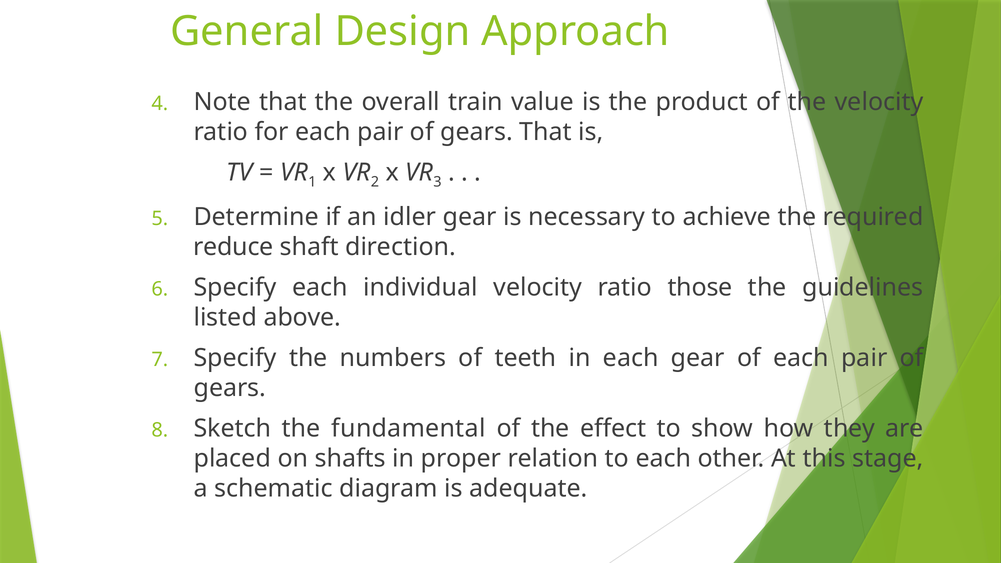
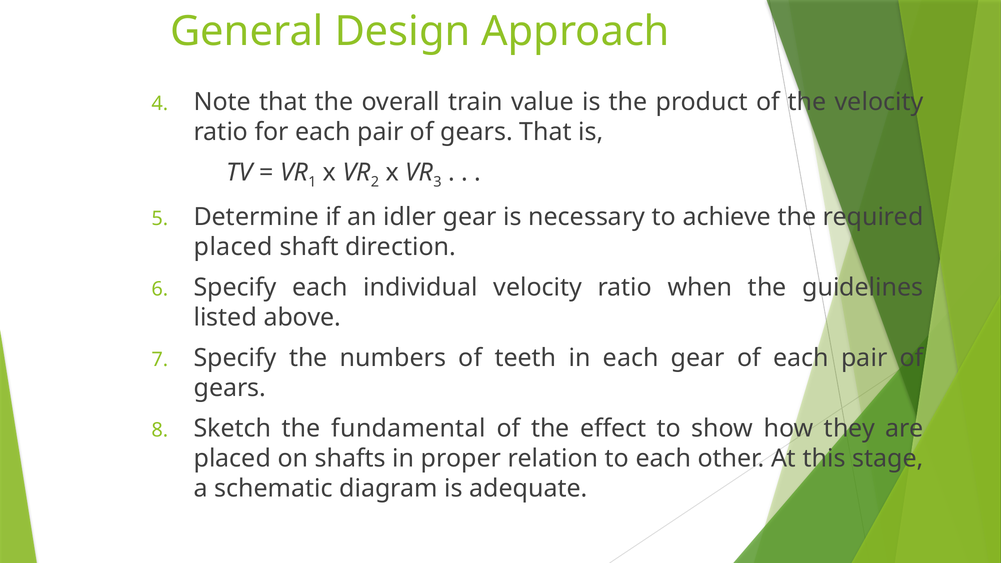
reduce: reduce -> placed (233, 247)
those: those -> when (700, 287)
